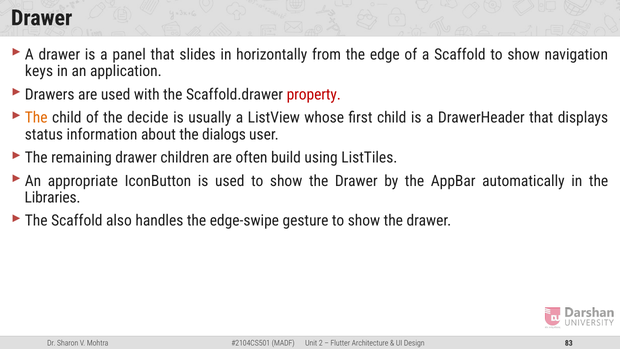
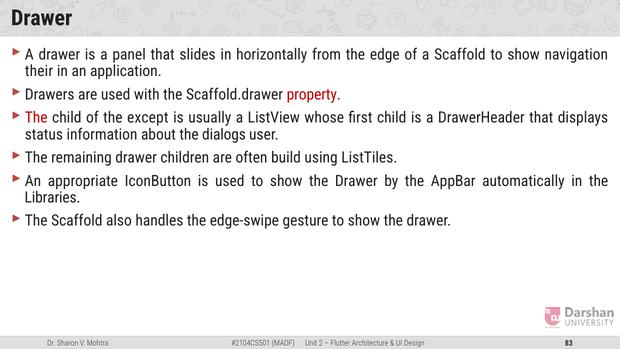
keys: keys -> their (39, 71)
The colour: orange -> red (36, 118)
decide: decide -> except (148, 118)
